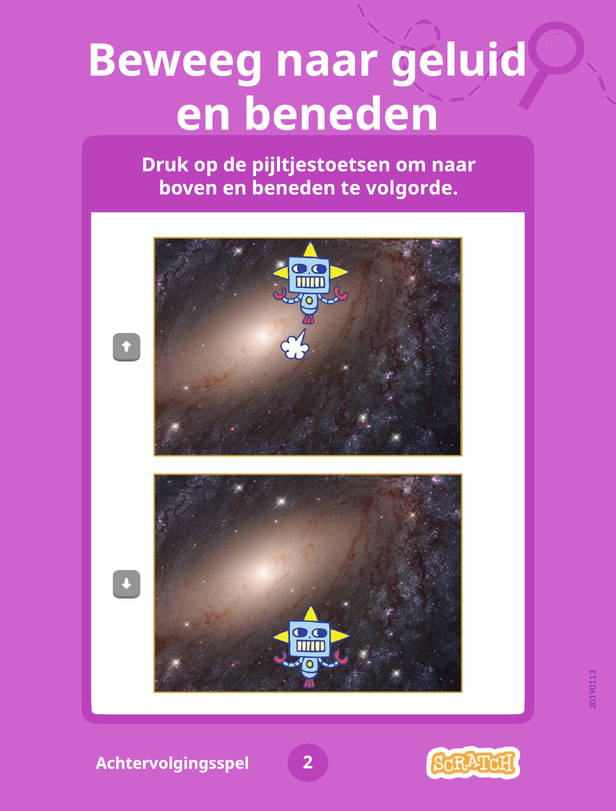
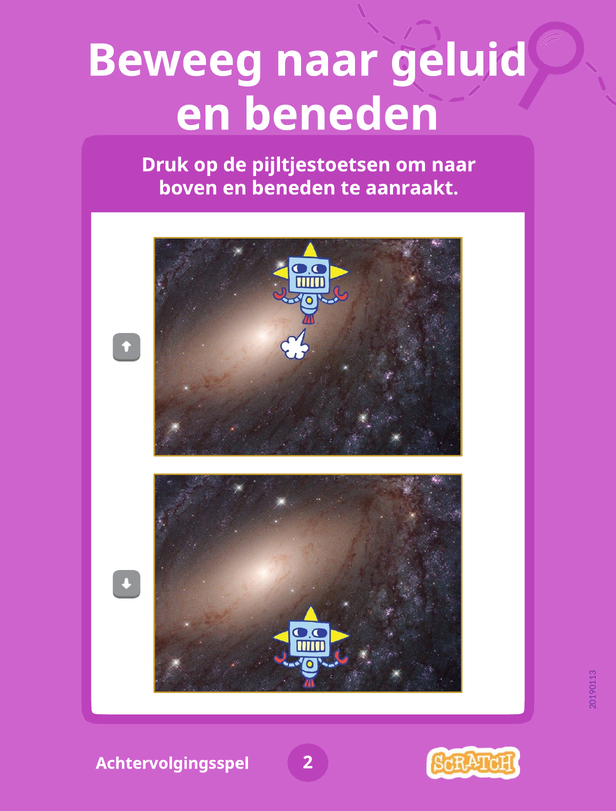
volgorde: volgorde -> aanraakt (412, 188)
